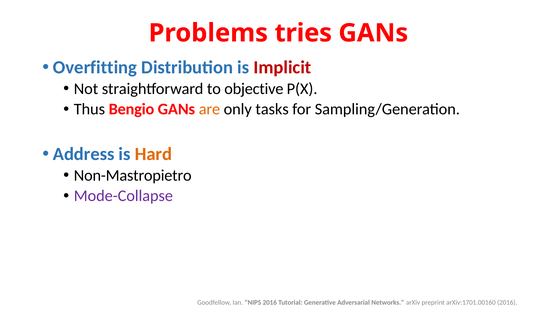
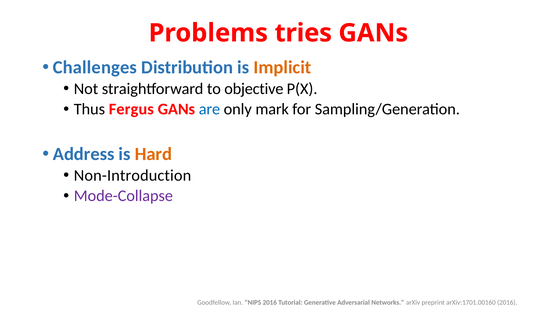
Overfitting: Overfitting -> Challenges (95, 67)
Implicit colour: red -> orange (282, 67)
Bengio: Bengio -> Fergus (131, 109)
are colour: orange -> blue (209, 109)
tasks: tasks -> mark (272, 109)
Non-Mastropietro: Non-Mastropietro -> Non-Introduction (133, 176)
